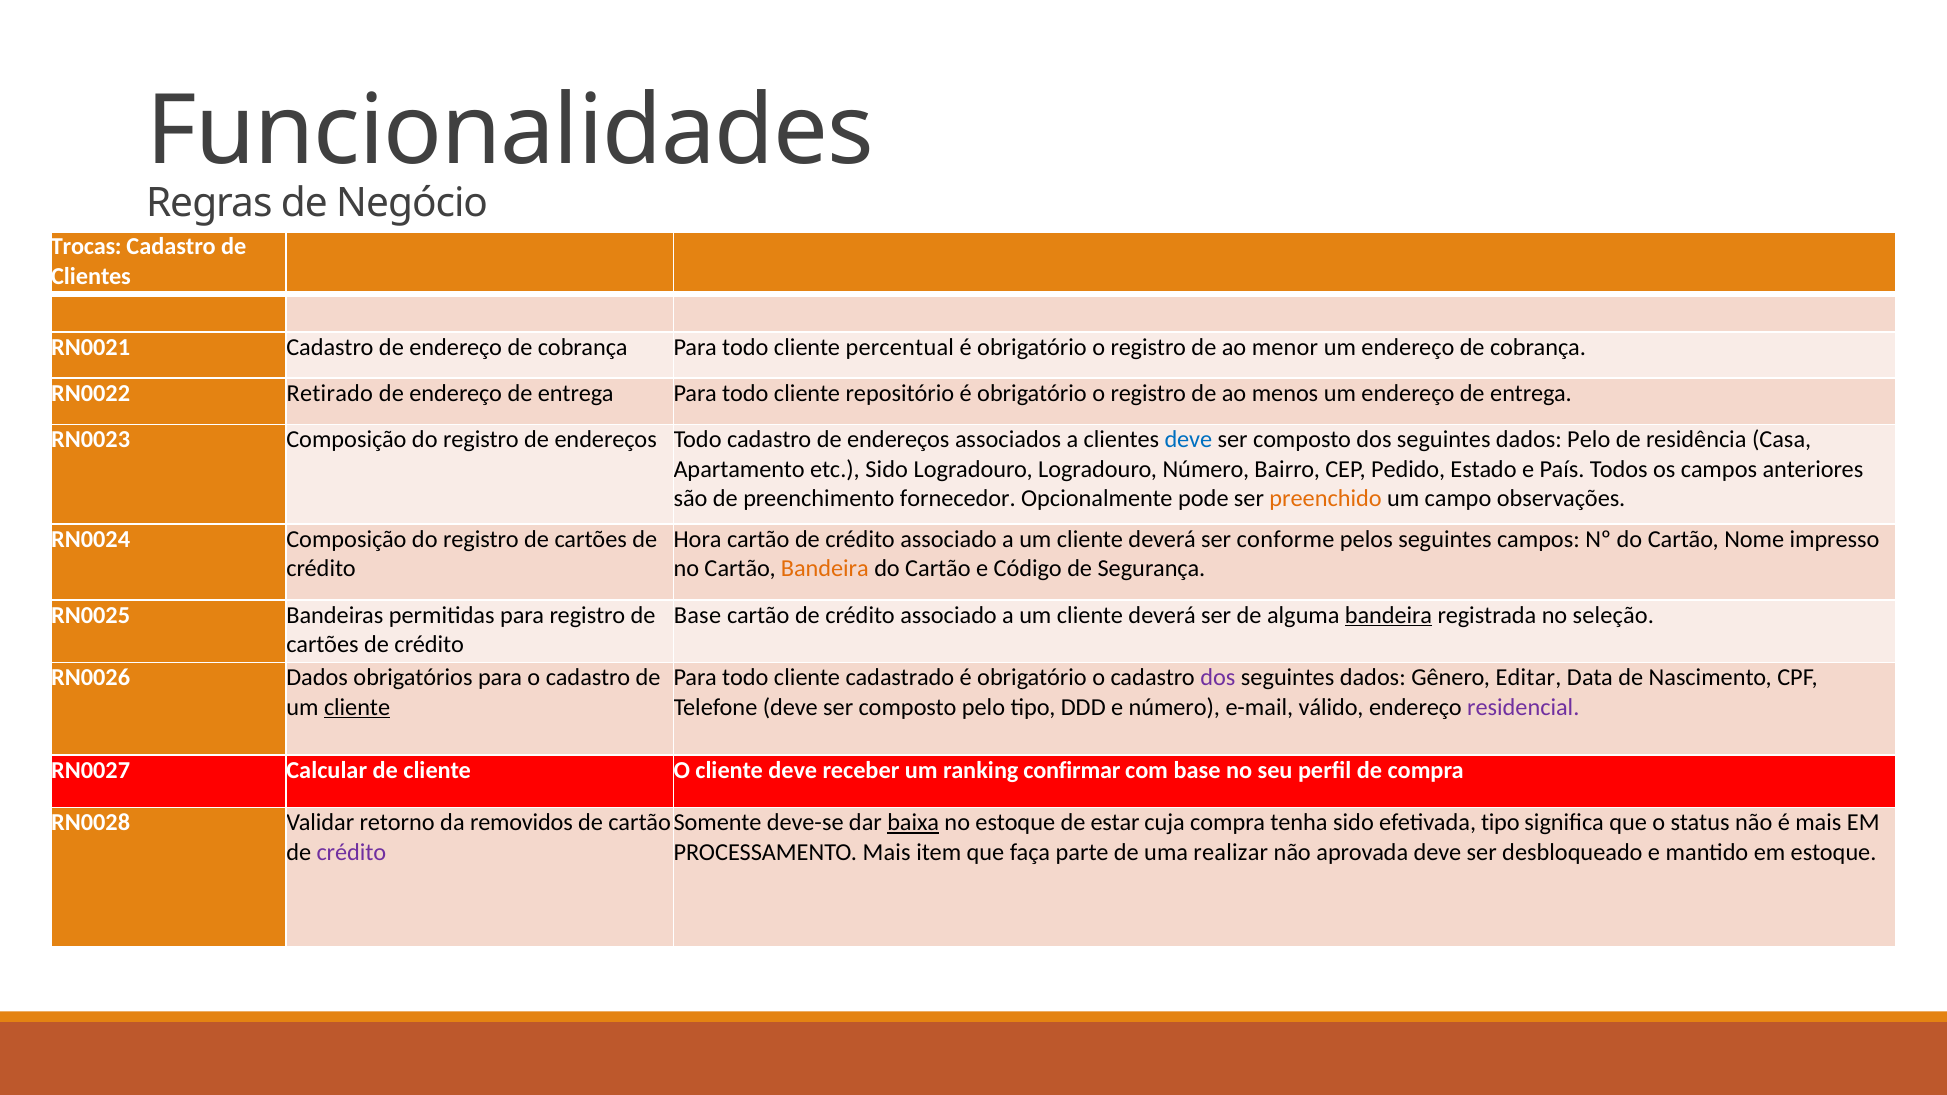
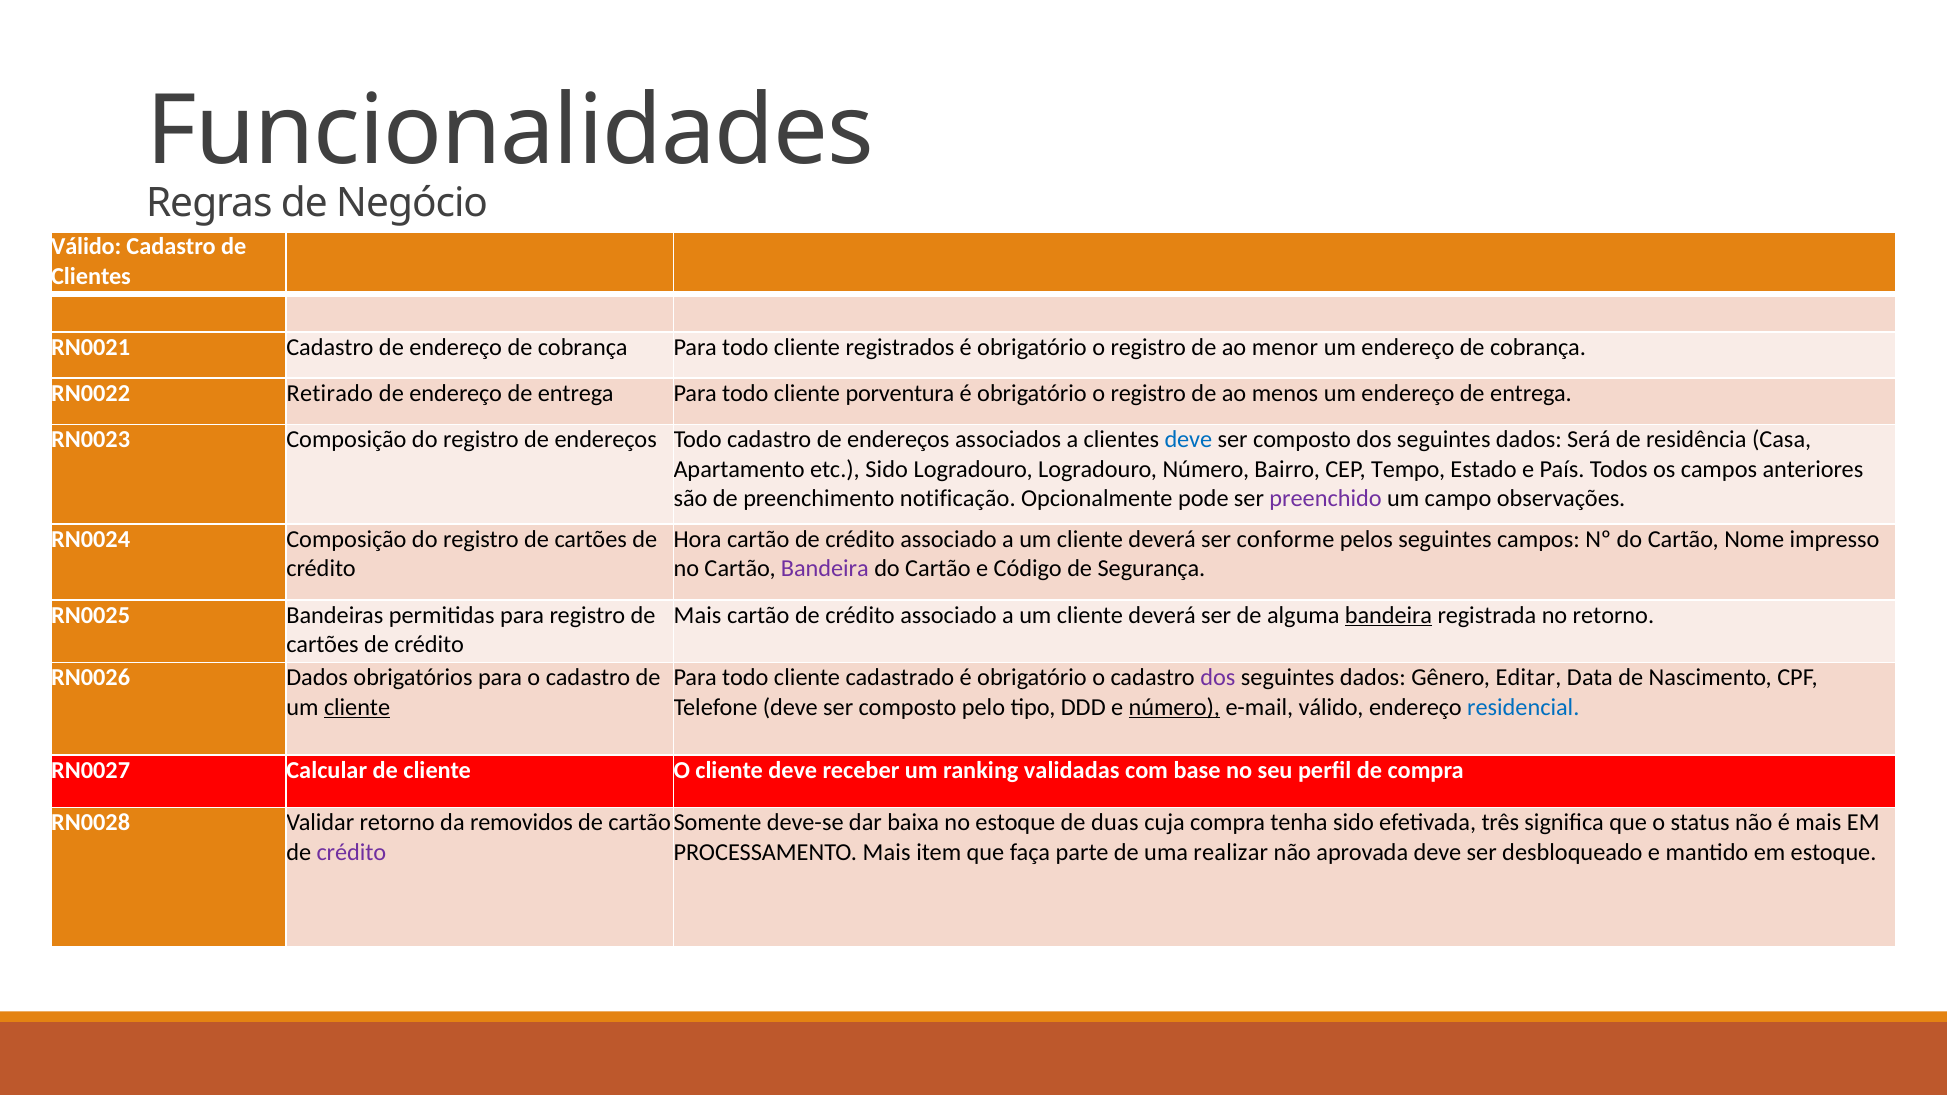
Trocas: Trocas -> Válido (86, 247)
percentual: percentual -> registrados (900, 347)
repositório: repositório -> porventura (900, 393)
dados Pelo: Pelo -> Será (1589, 440)
Pedido: Pedido -> Tempo (1408, 469)
fornecedor: fornecedor -> notificação (958, 499)
preenchido colour: orange -> purple (1326, 499)
Bandeira colour: orange -> purple (825, 569)
Base: Base -> Mais (698, 615)
no seleção: seleção -> retorno (1613, 615)
número underline: none -> present (1174, 707)
residencial colour: purple -> blue (1523, 707)
confirmar: confirmar -> validadas (1072, 770)
baixa underline: present -> none (913, 823)
estar: estar -> duas (1115, 823)
efetivada tipo: tipo -> três (1500, 823)
